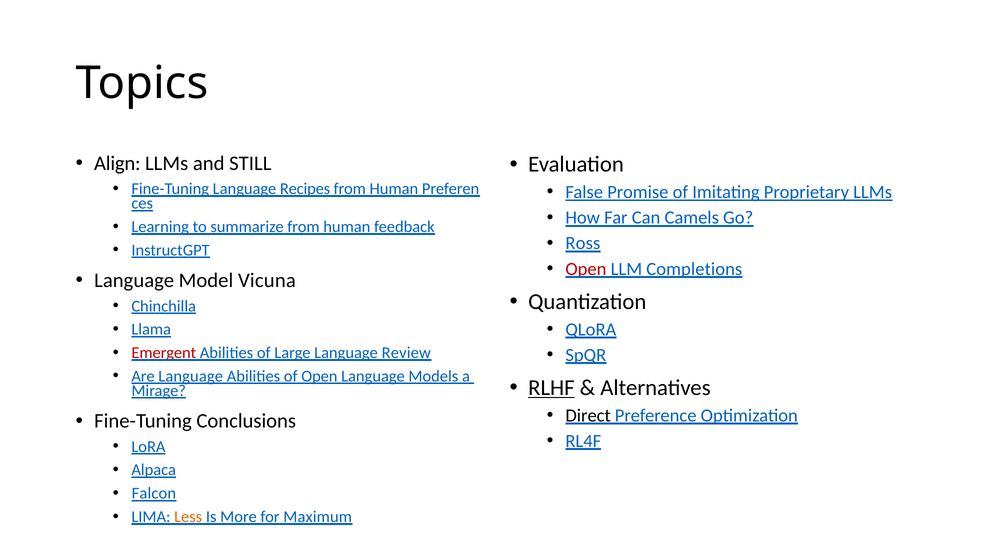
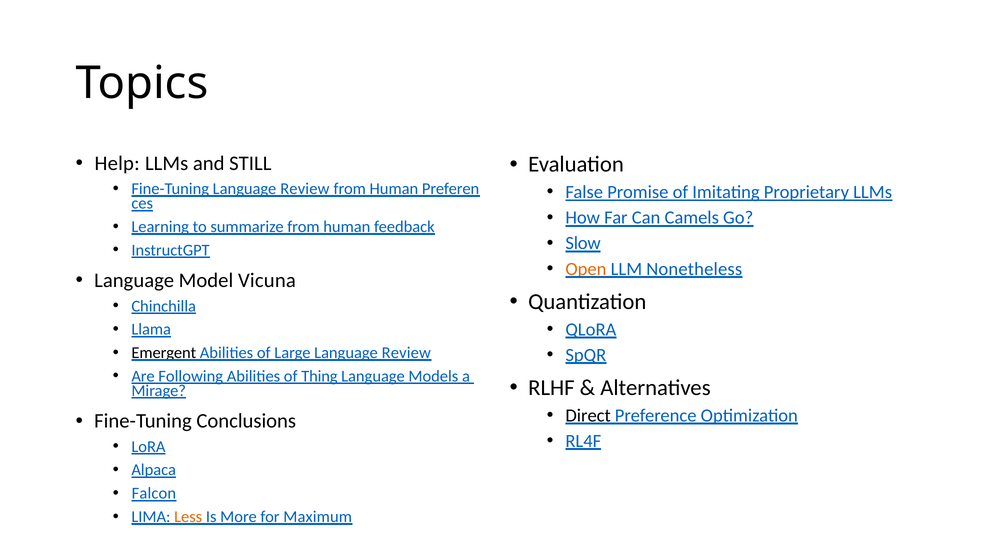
Align: Align -> Help (117, 163)
Fine-Tuning Language Recipes: Recipes -> Review (305, 189)
Ross: Ross -> Slow (583, 243)
Open colour: red -> orange (586, 269)
Completions: Completions -> Nonetheless (694, 269)
Emergent colour: red -> black (164, 353)
Are Language: Language -> Following (191, 376)
of Open: Open -> Thing (319, 376)
RLHF underline: present -> none (551, 388)
